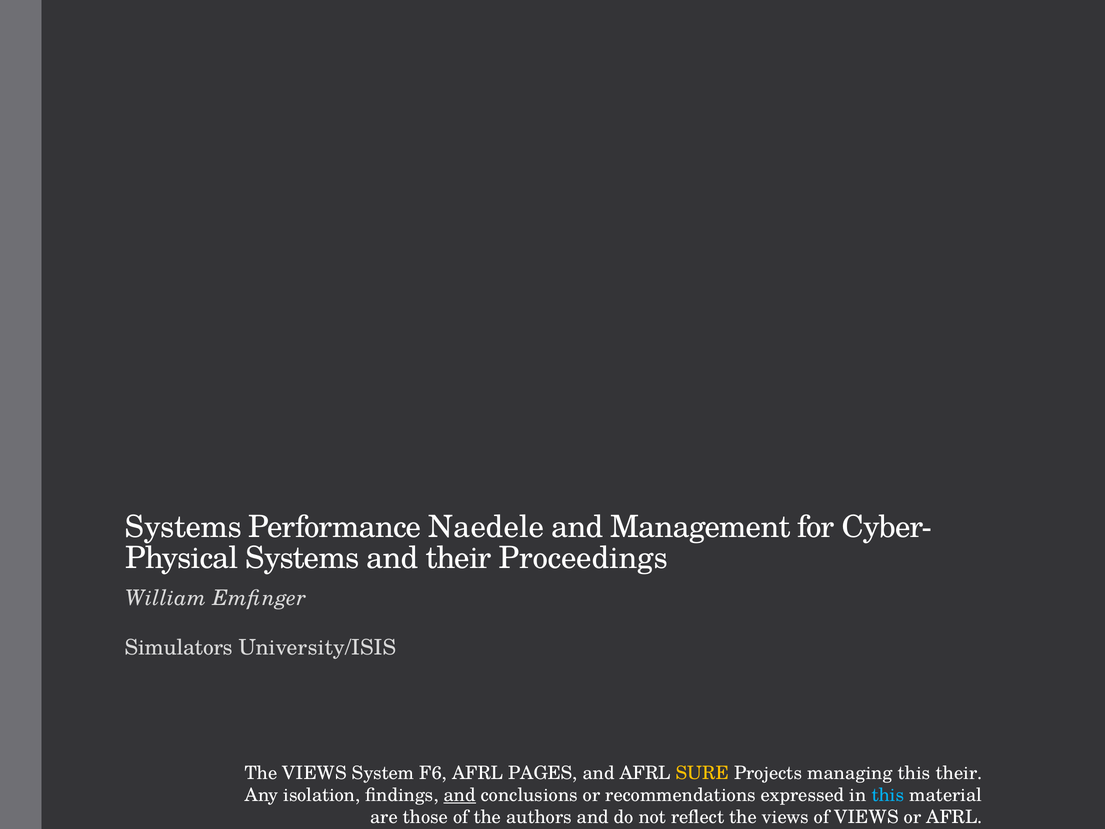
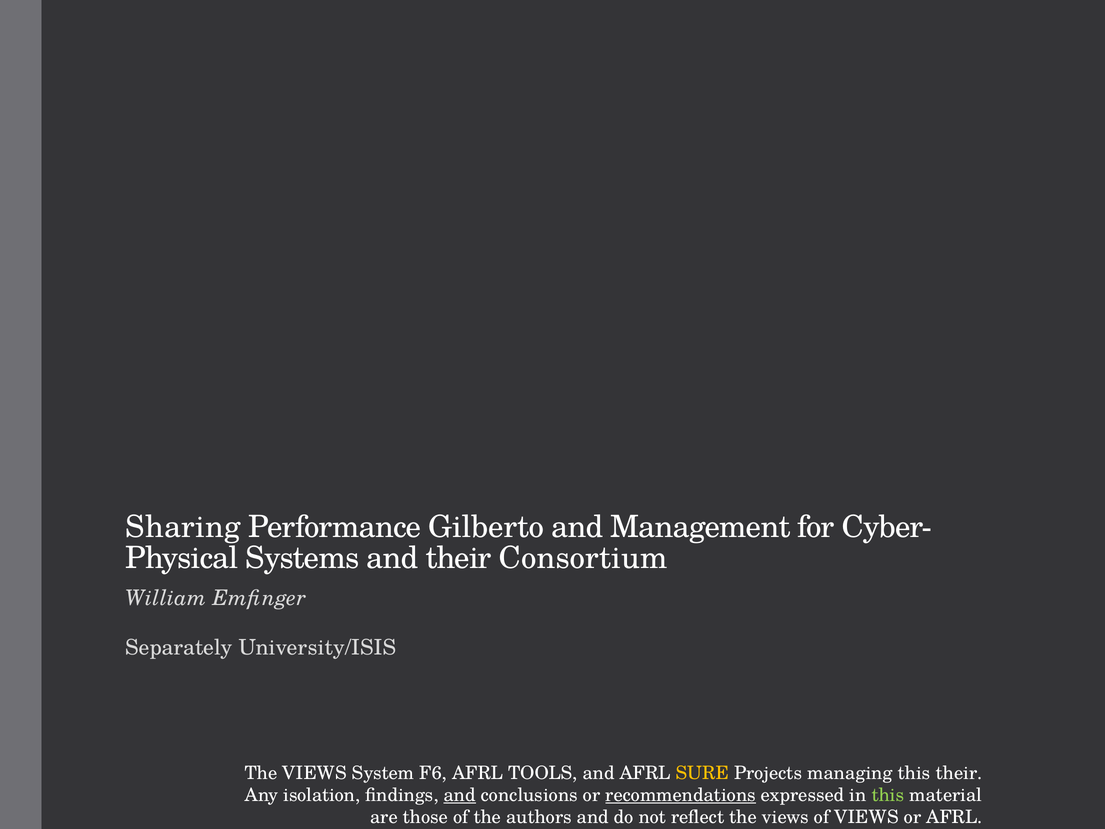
Systems: Systems -> Sharing (183, 527)
Naedele: Naedele -> Gilberto (486, 527)
Proceedings: Proceedings -> Consortium (583, 558)
Simulators: Simulators -> Separately (179, 647)
PAGES: PAGES -> TOOLS (543, 773)
recommendations underline: none -> present (681, 795)
this colour: light blue -> light green (888, 795)
